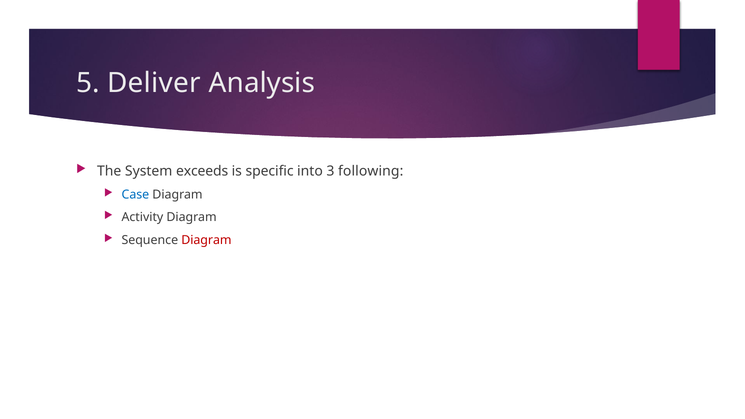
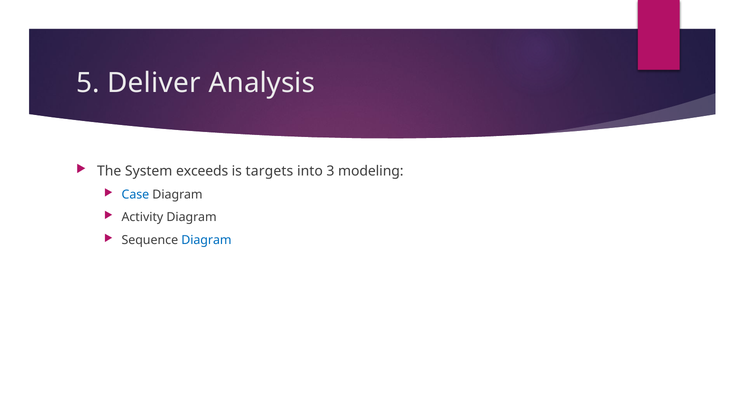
specific: specific -> targets (269, 171)
following: following -> modeling (371, 171)
Diagram colour: red -> blue (206, 240)
